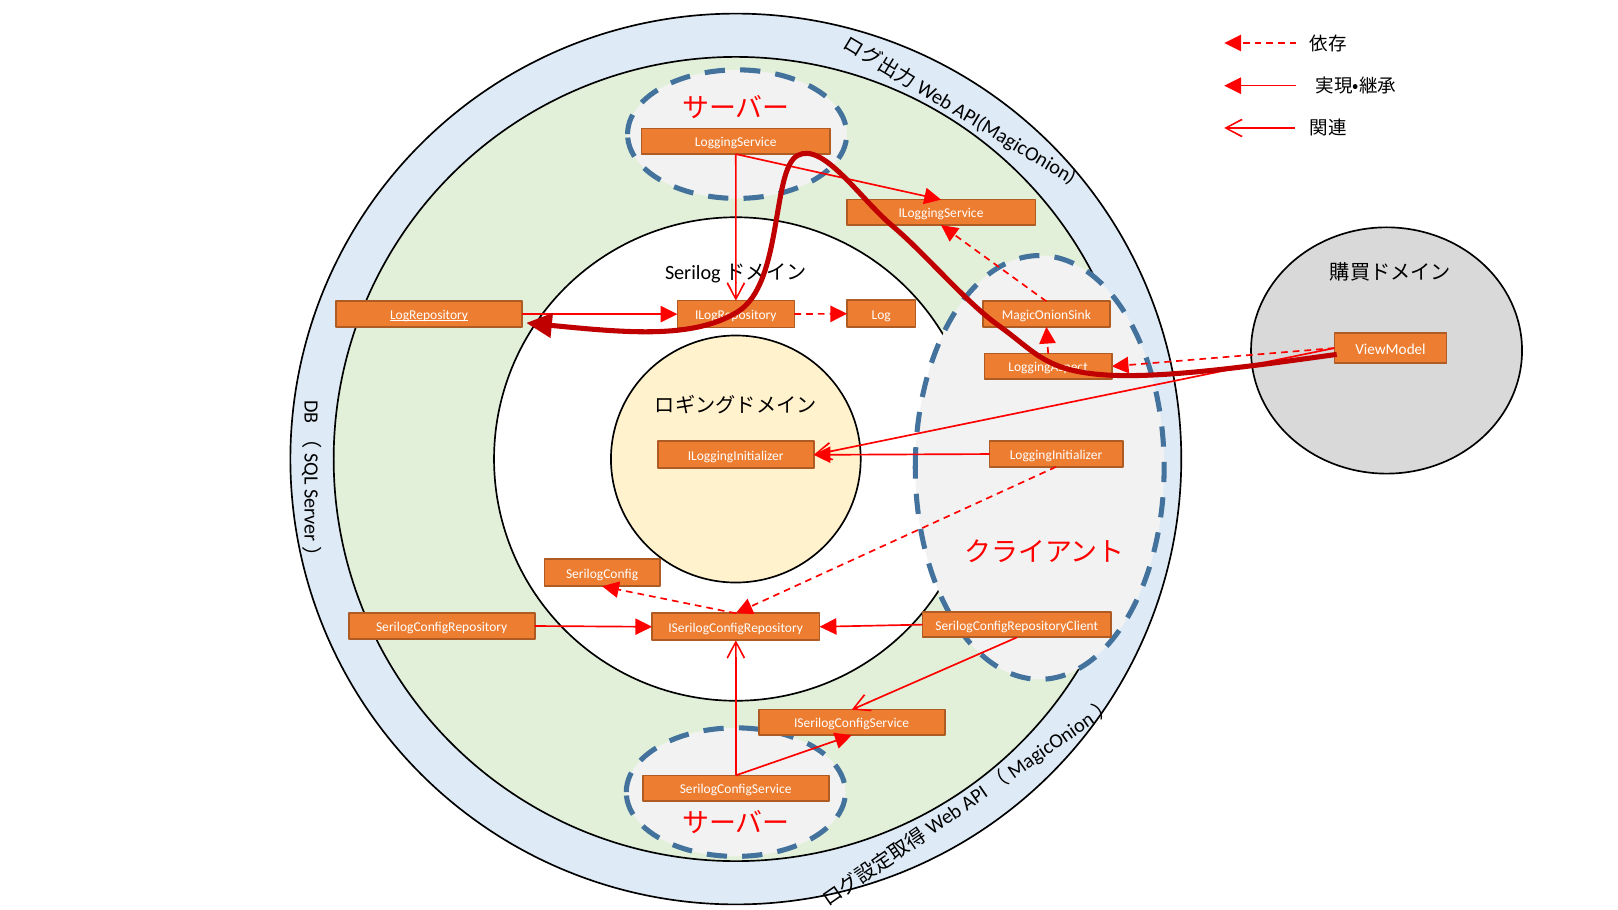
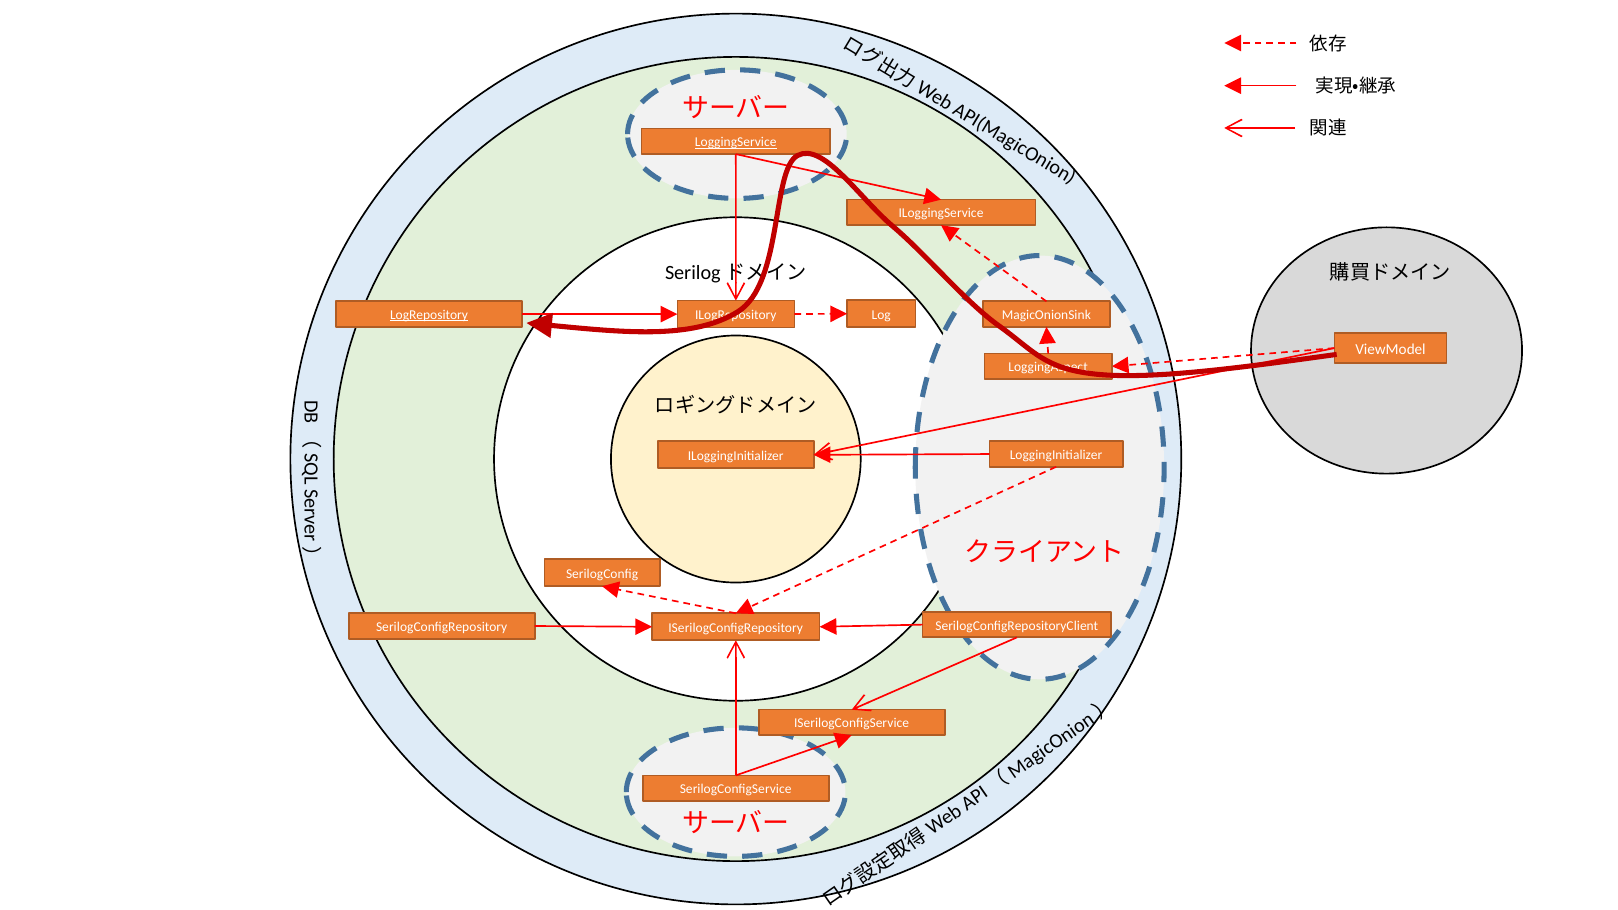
LoggingService underline: none -> present (736, 142)
